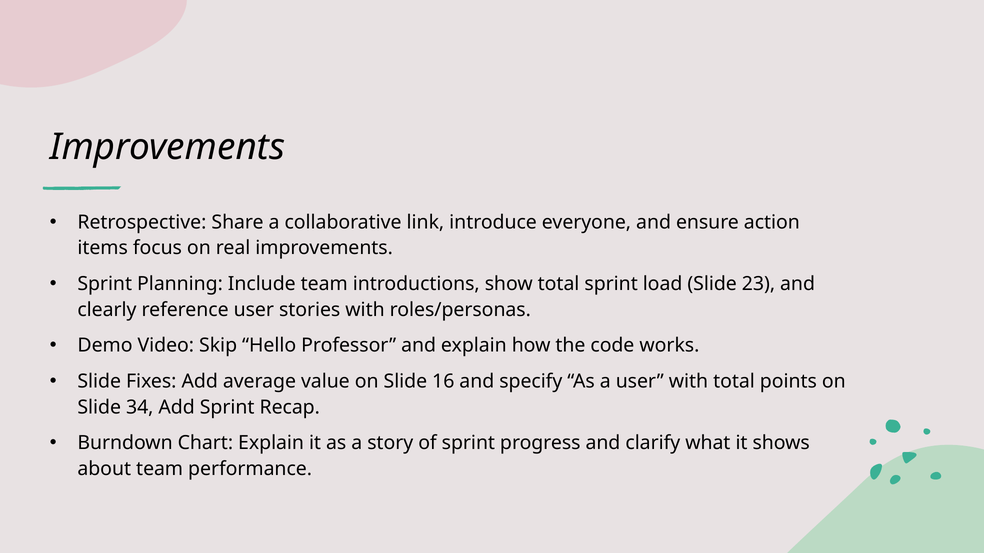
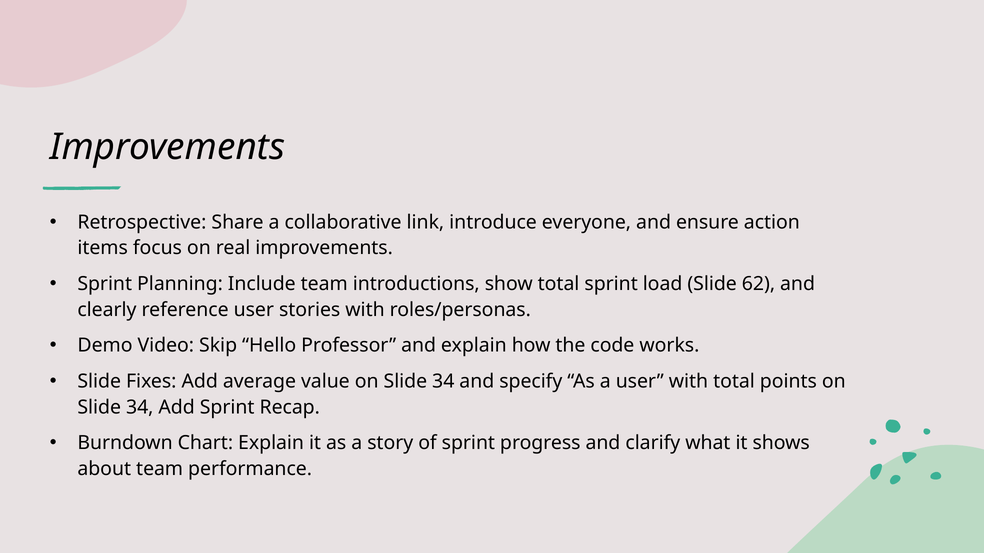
23: 23 -> 62 (758, 284)
value on Slide 16: 16 -> 34 (443, 382)
